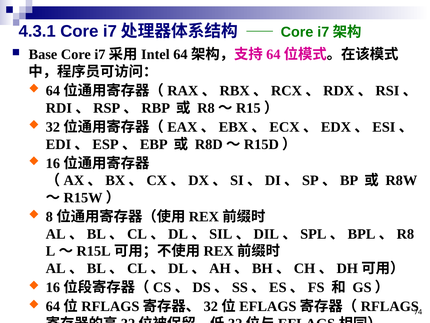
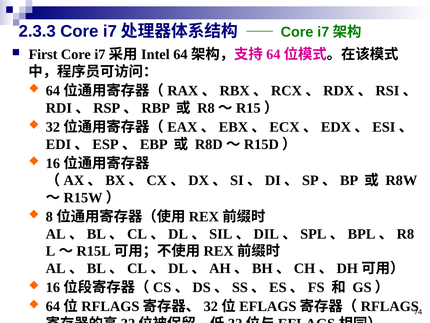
4.3.1: 4.3.1 -> 2.3.3 (37, 31)
Base: Base -> First (43, 54)
